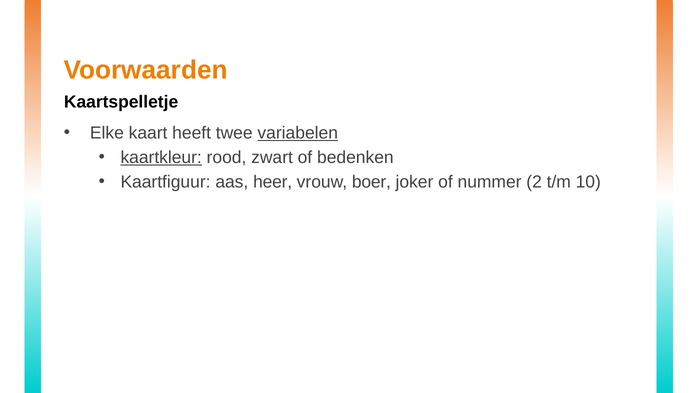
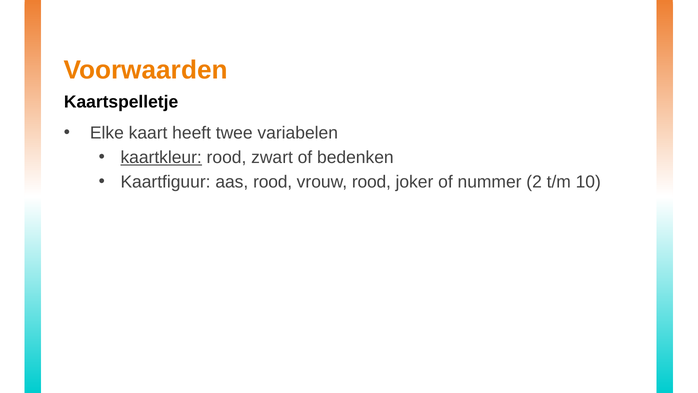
variabelen underline: present -> none (298, 133)
aas heer: heer -> rood (273, 182)
vrouw boer: boer -> rood (371, 182)
